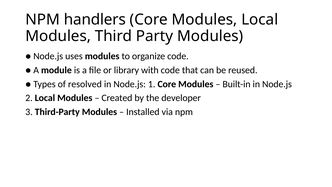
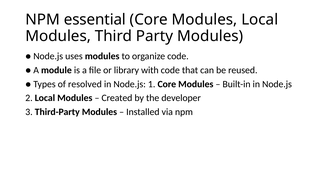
handlers: handlers -> essential (95, 20)
